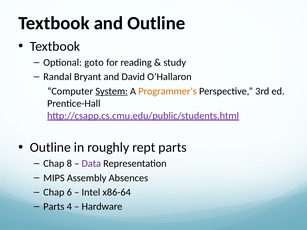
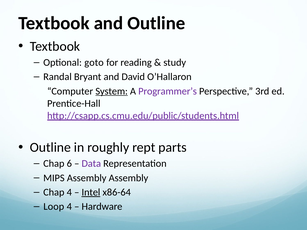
Programmer’s colour: orange -> purple (168, 91)
8: 8 -> 6 (69, 164)
Assembly Absences: Absences -> Assembly (128, 178)
Chap 6: 6 -> 4 (69, 192)
Intel underline: none -> present (91, 192)
Parts: Parts -> Loop (54, 207)
